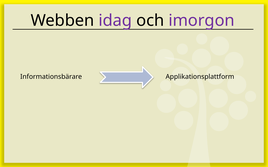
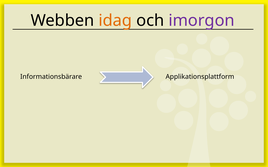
idag colour: purple -> orange (115, 21)
